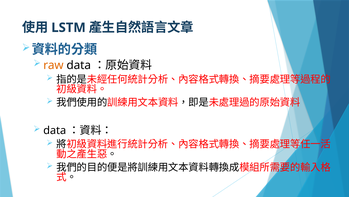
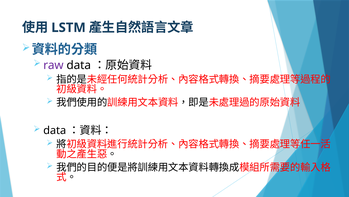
raw colour: orange -> purple (53, 65)
